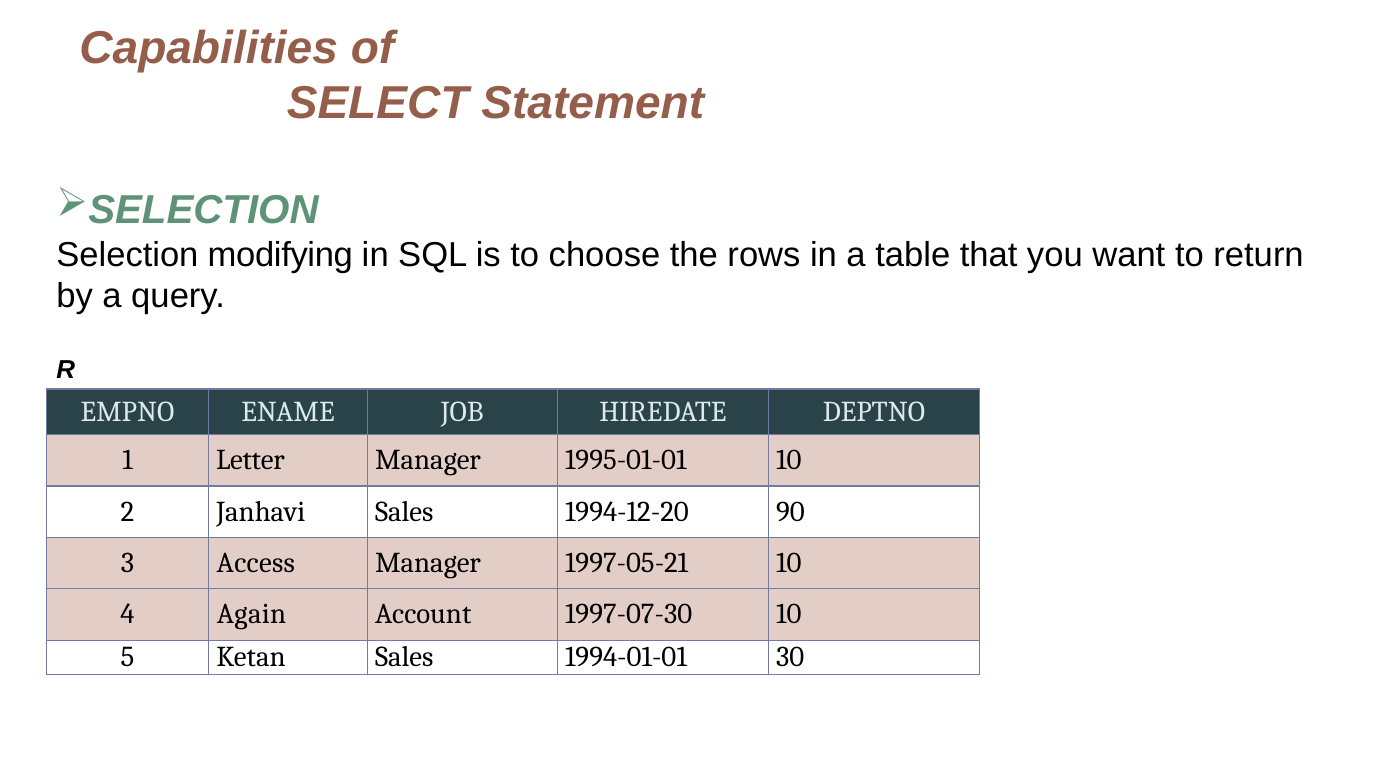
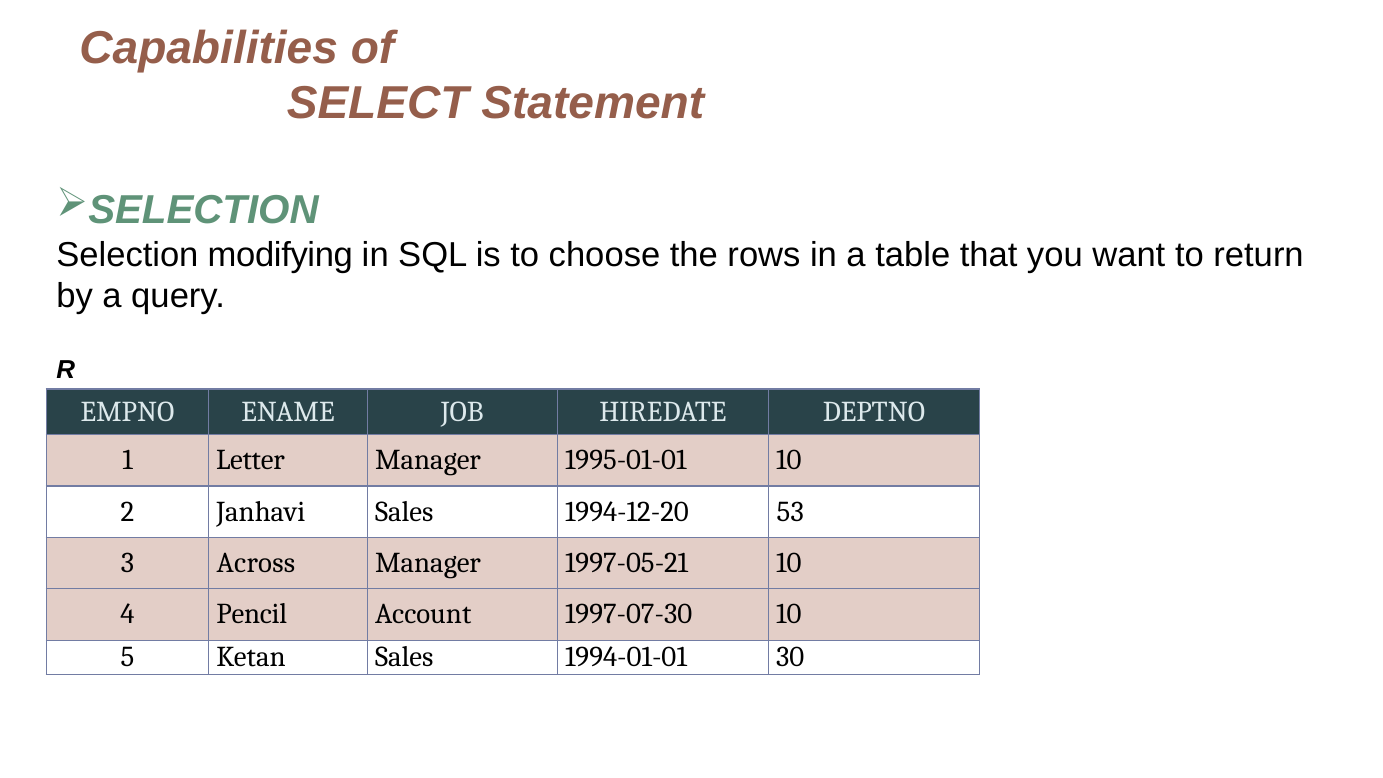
90: 90 -> 53 (790, 511)
Access: Access -> Across (256, 563)
Again: Again -> Pencil (252, 614)
